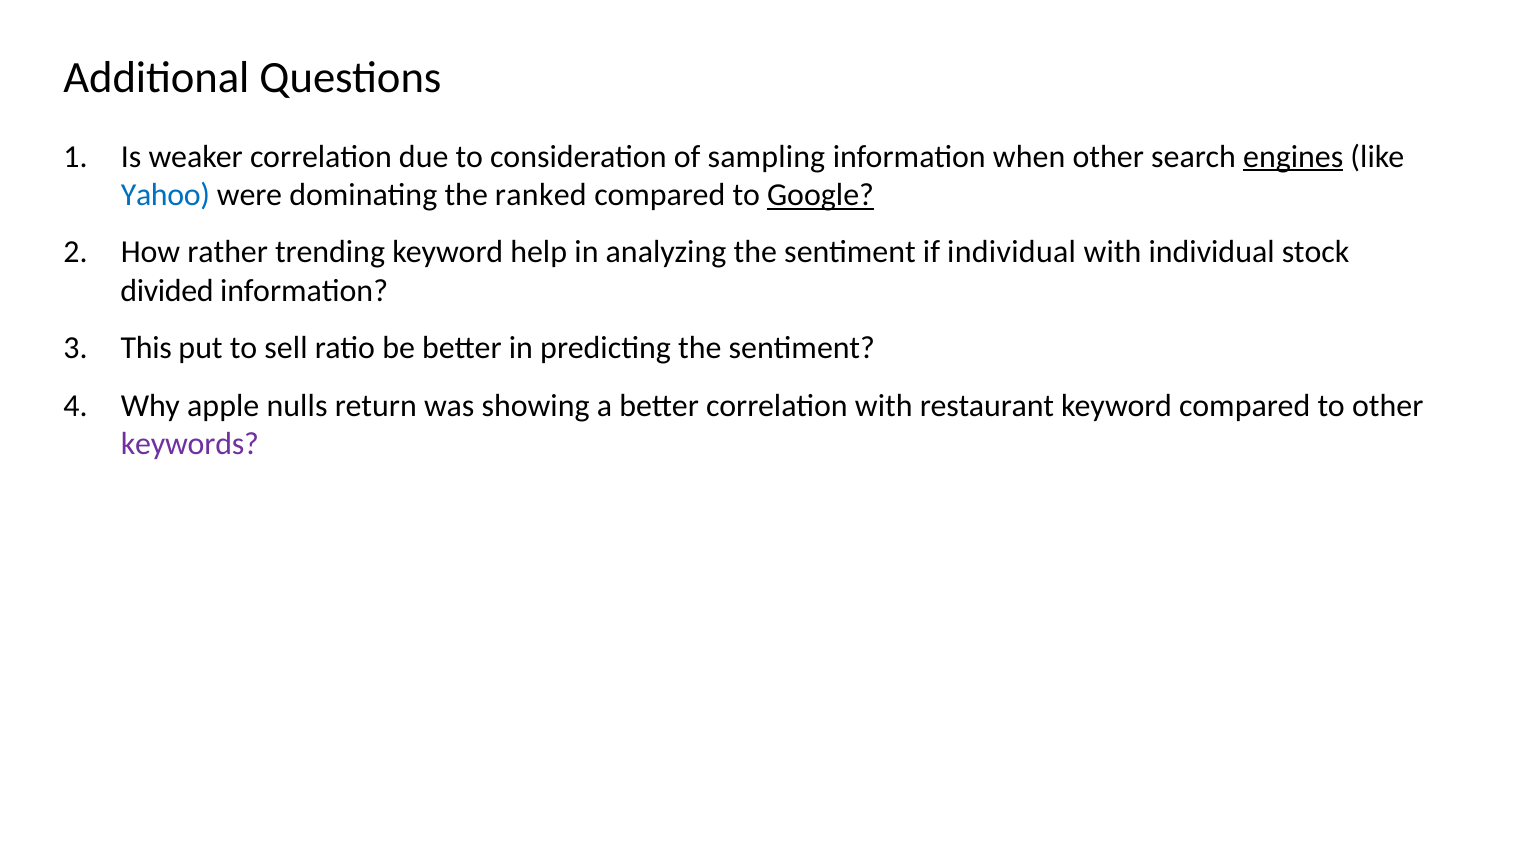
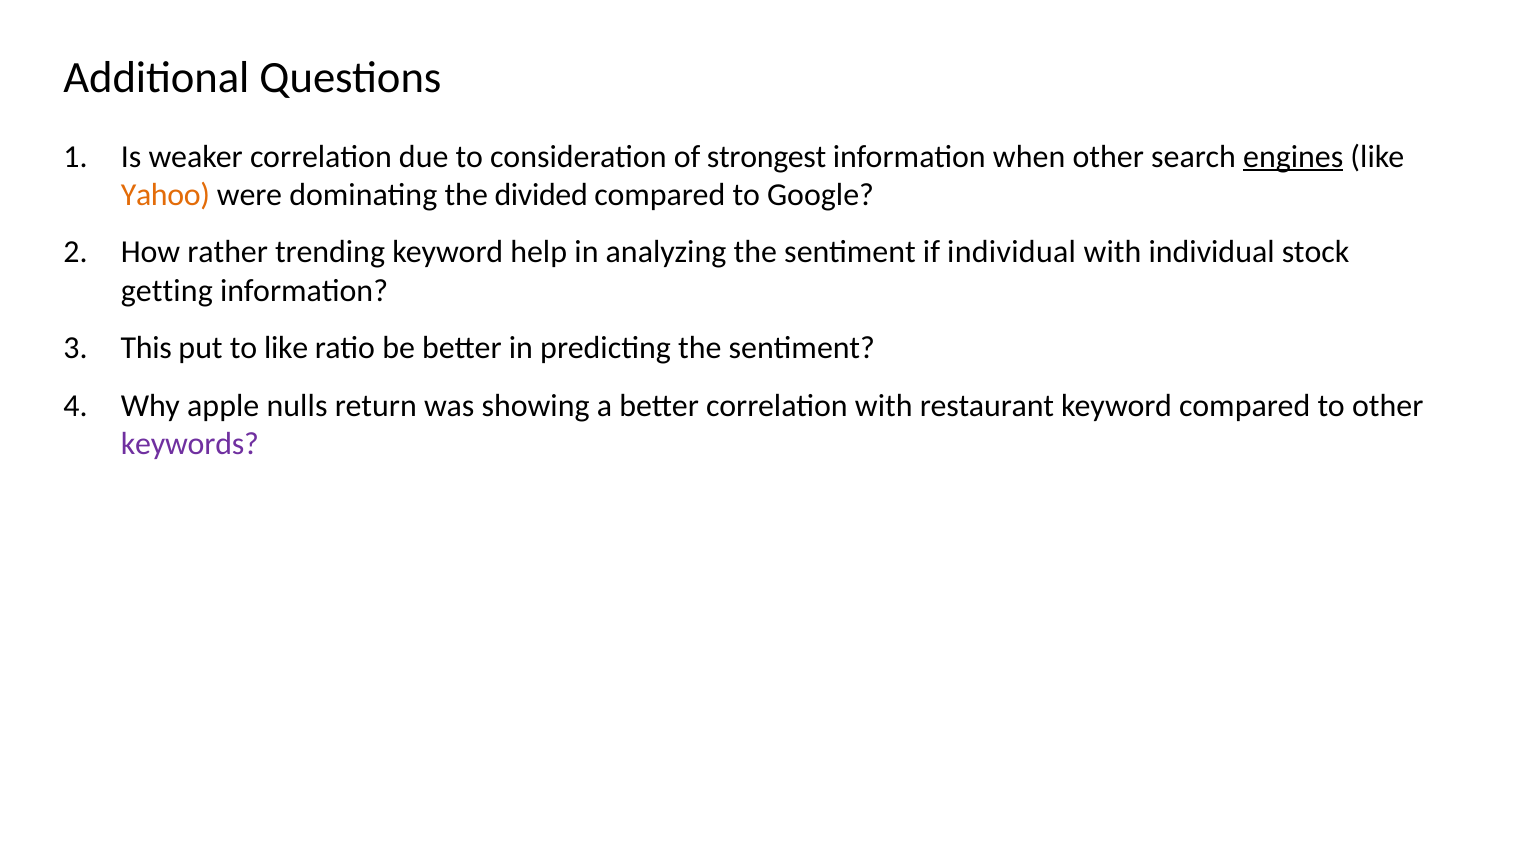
sampling: sampling -> strongest (767, 157)
Yahoo colour: blue -> orange (165, 195)
ranked: ranked -> divided (541, 195)
Google underline: present -> none (821, 195)
divided: divided -> getting (167, 291)
to sell: sell -> like (286, 348)
